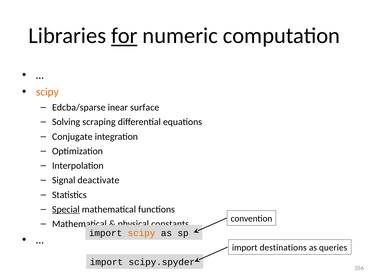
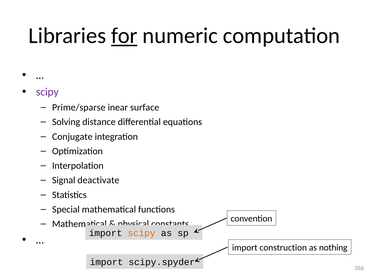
scipy colour: orange -> purple (47, 92)
Edcba/sparse: Edcba/sparse -> Prime/sparse (79, 107)
scraping: scraping -> distance (99, 122)
Special underline: present -> none (66, 209)
destinations: destinations -> construction (283, 247)
queries: queries -> nothing (333, 247)
